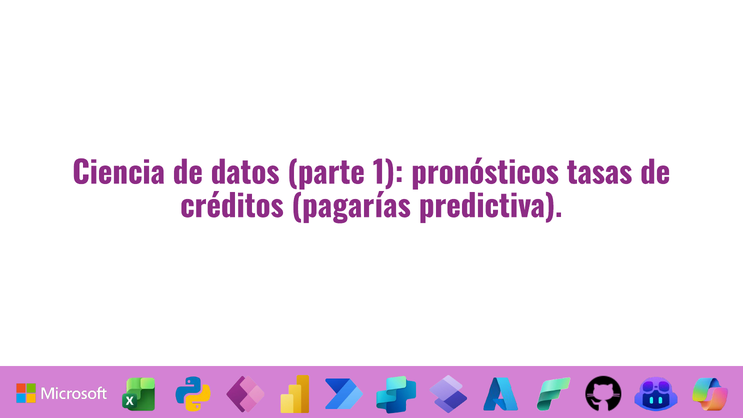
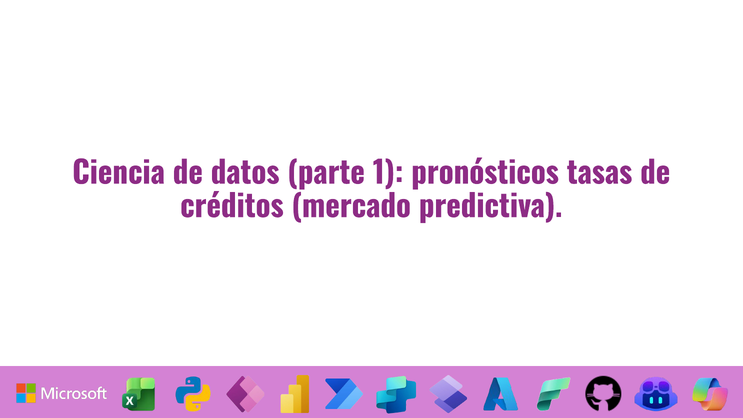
pagarías: pagarías -> mercado (351, 207)
